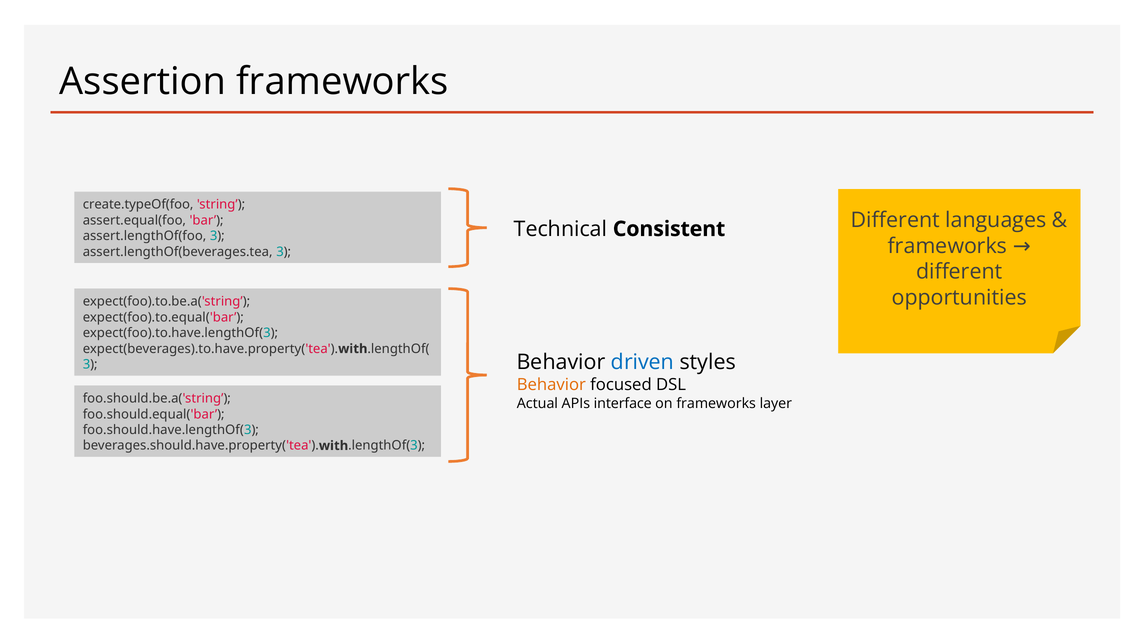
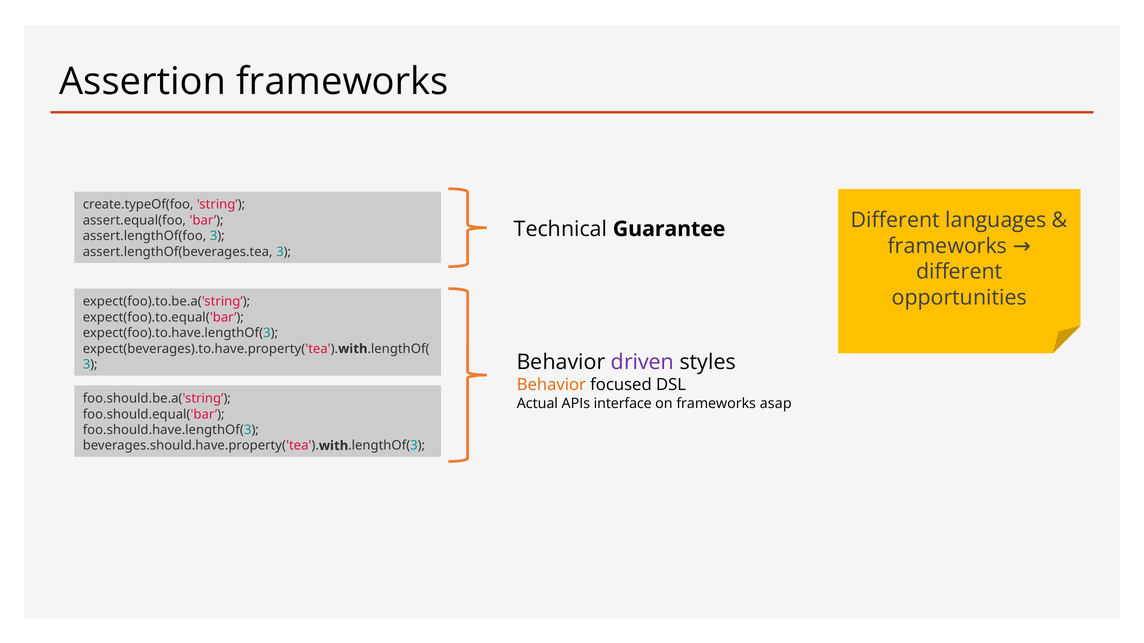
Consistent: Consistent -> Guarantee (669, 229)
driven colour: blue -> purple (643, 363)
layer: layer -> asap (776, 404)
